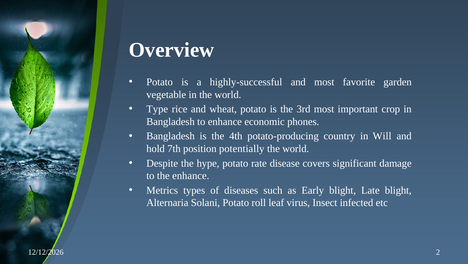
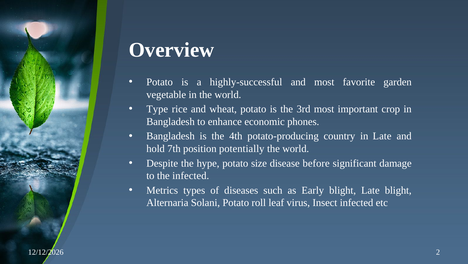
in Will: Will -> Late (382, 136)
rate: rate -> size (259, 163)
covers: covers -> before (316, 163)
the enhance: enhance -> infected (191, 175)
